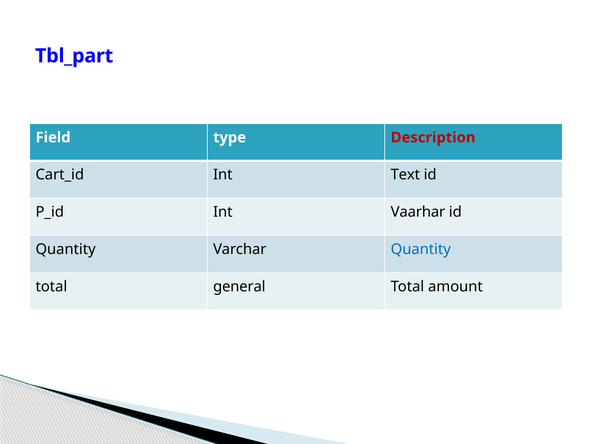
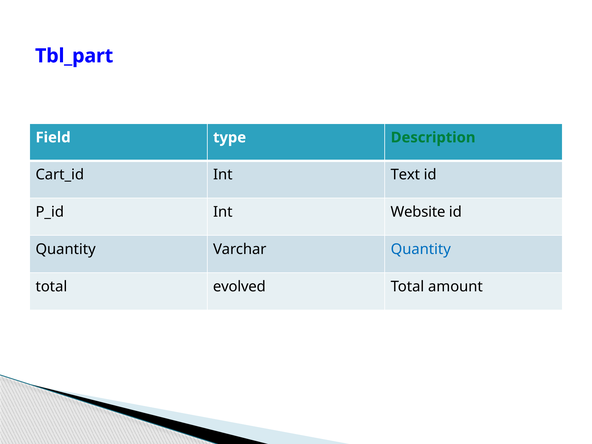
Description colour: red -> green (433, 137)
Vaarhar: Vaarhar -> Website (418, 212)
general: general -> evolved (239, 286)
